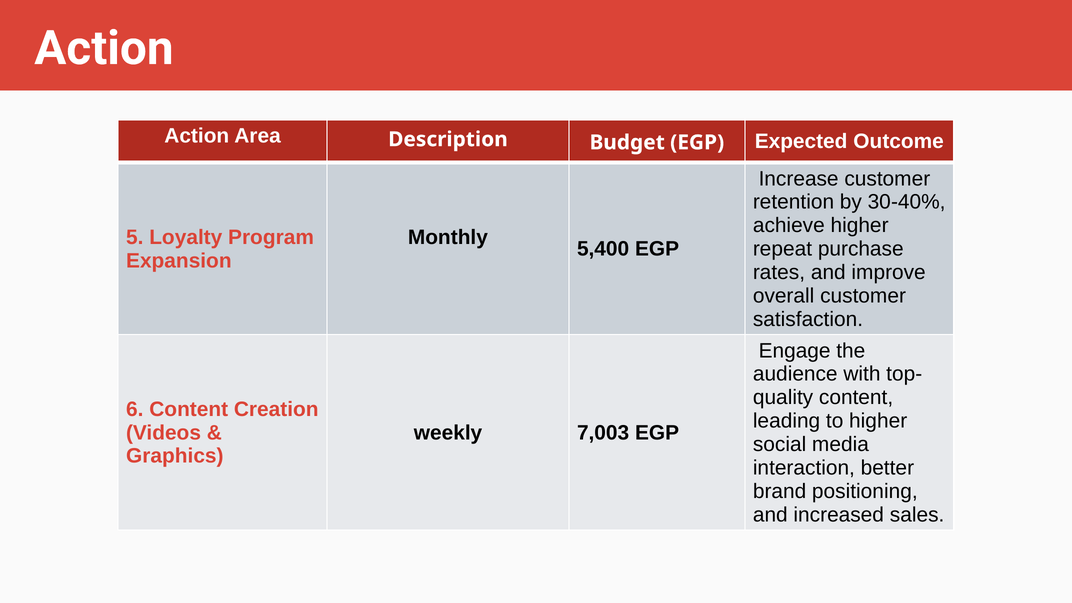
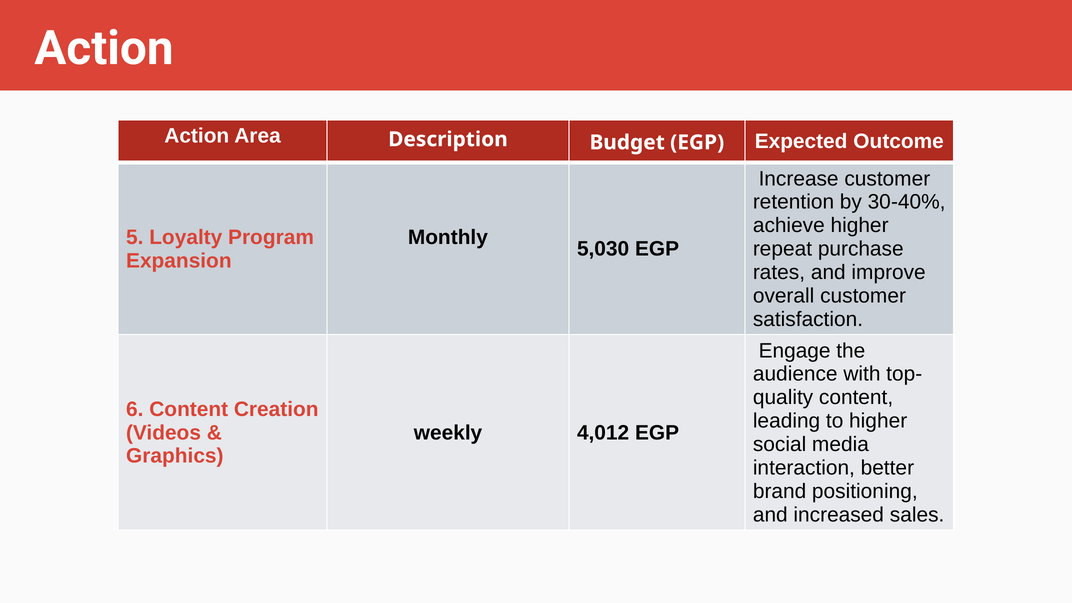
5,400: 5,400 -> 5,030 (603, 249)
7,003: 7,003 -> 4,012 (603, 433)
